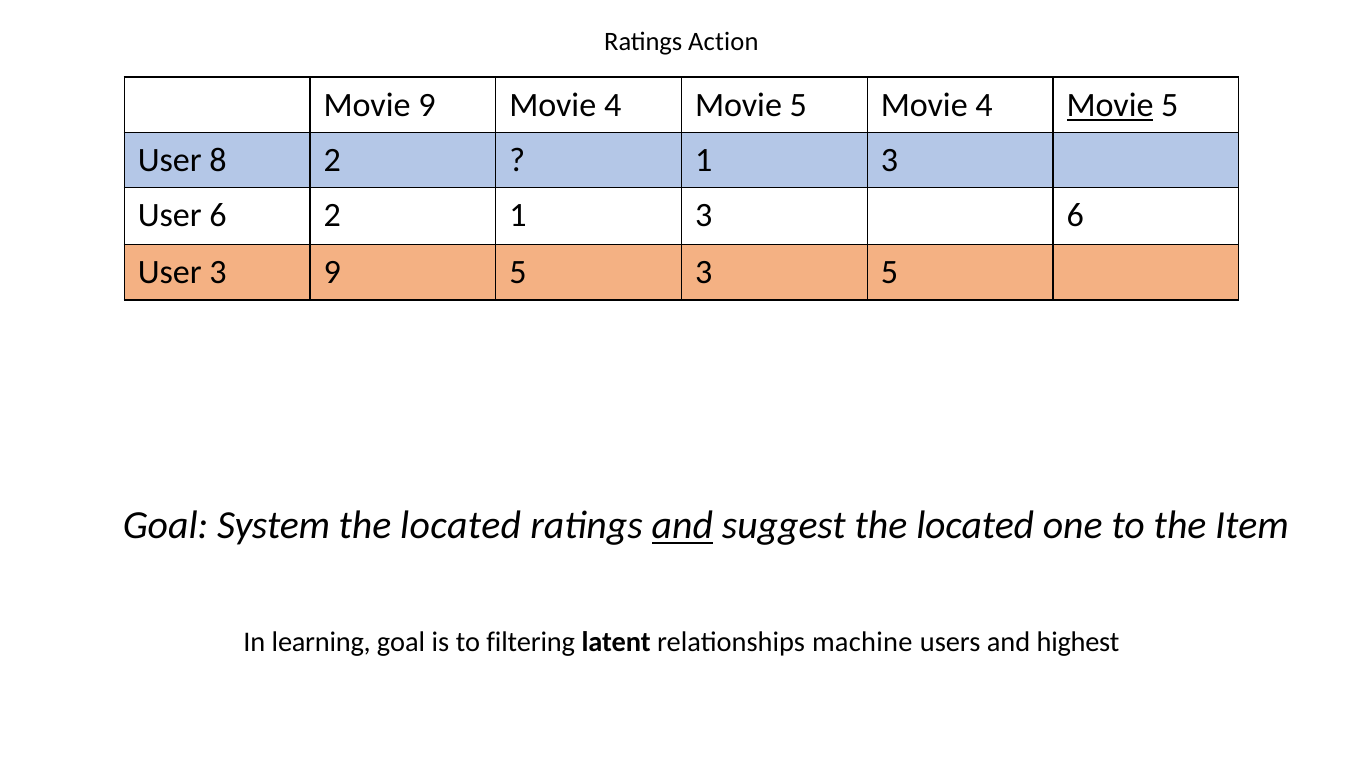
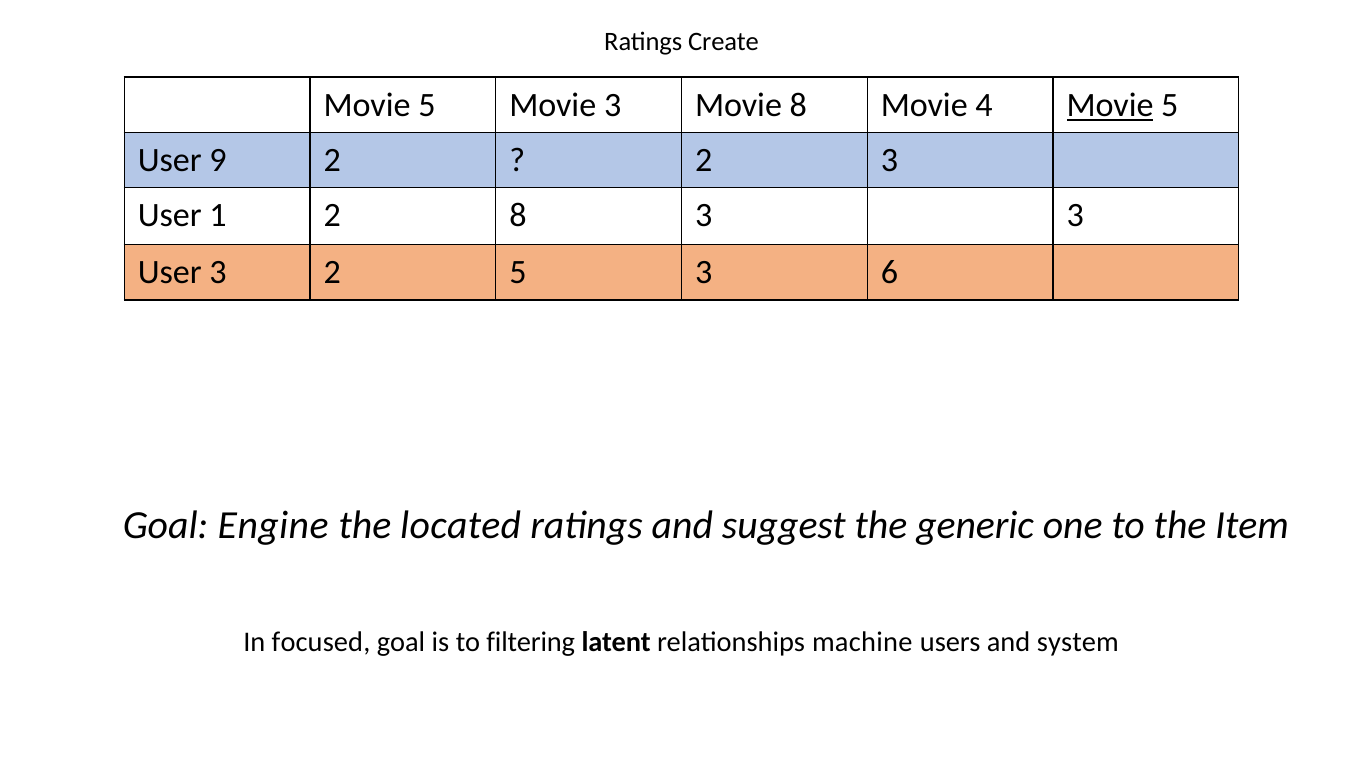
Action: Action -> Create (724, 42)
9: 9 -> 5 (427, 105)
4: 4 -> 3 (613, 105)
5: 5 -> 8 (798, 105)
8: 8 -> 9 (218, 160)
1: 1 -> 2 (704, 160)
User 6: 6 -> 1 (218, 216)
2 1: 1 -> 8 (518, 216)
3 6: 6 -> 3 (1075, 216)
3 9: 9 -> 2 (332, 272)
3 5: 5 -> 6 (889, 272)
System: System -> Engine (273, 525)
and underline: present -> none (682, 525)
suggest the located: located -> generic (975, 525)
learning: learning -> focused (321, 642)
highest: highest -> system (1078, 642)
